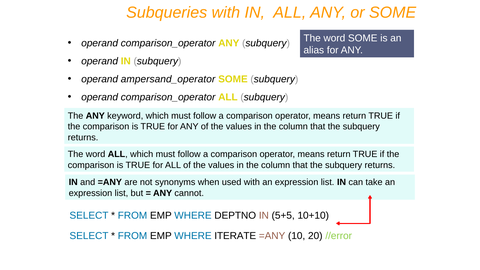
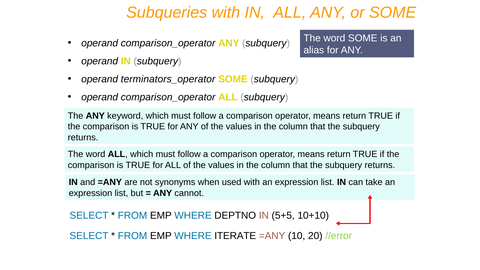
ampersand_operator: ampersand_operator -> terminators_operator (168, 79)
